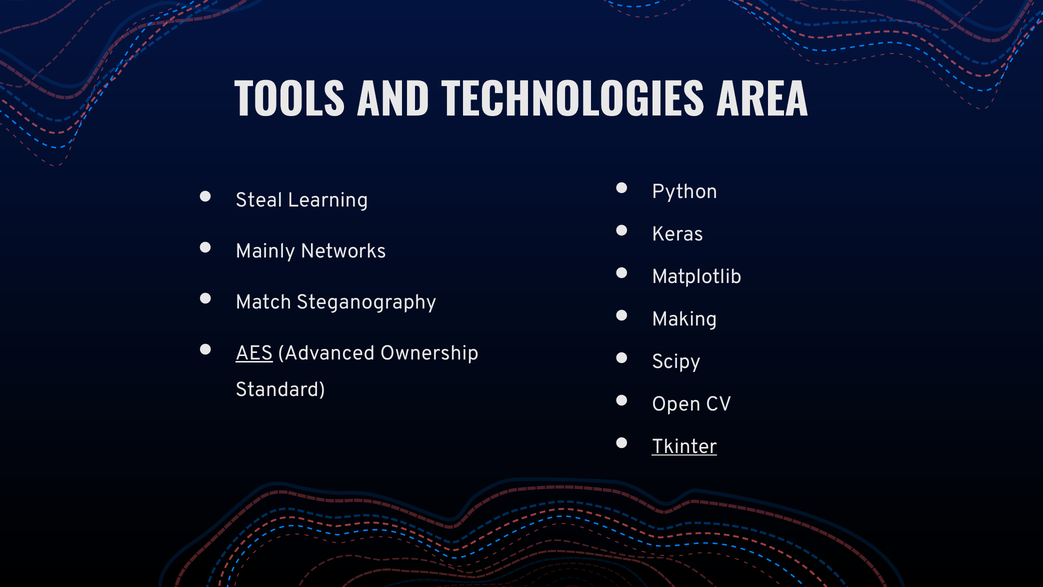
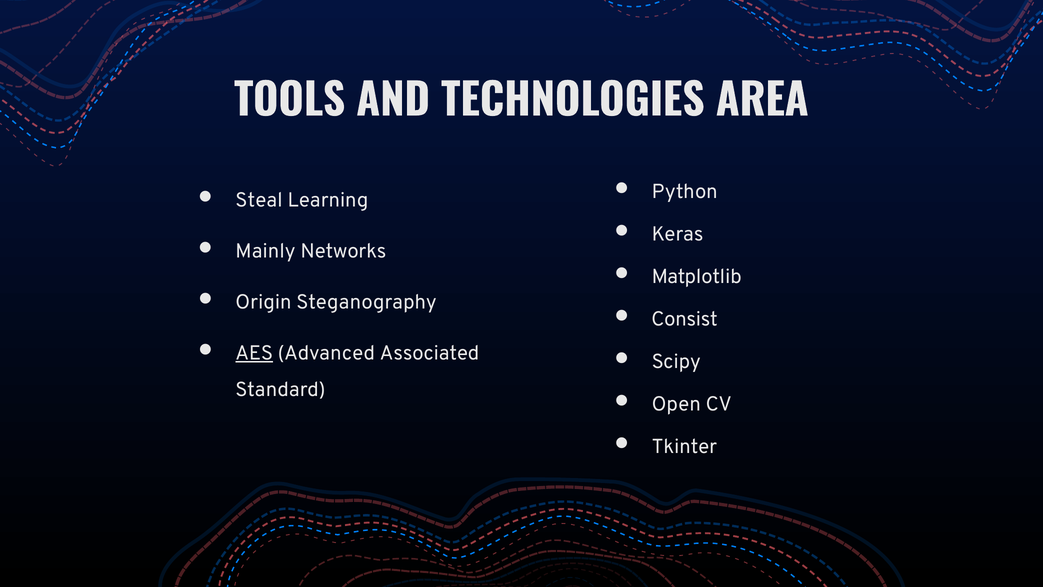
Match: Match -> Origin (263, 302)
Making: Making -> Consist (685, 319)
Ownership: Ownership -> Associated (429, 353)
Tkinter underline: present -> none (684, 446)
